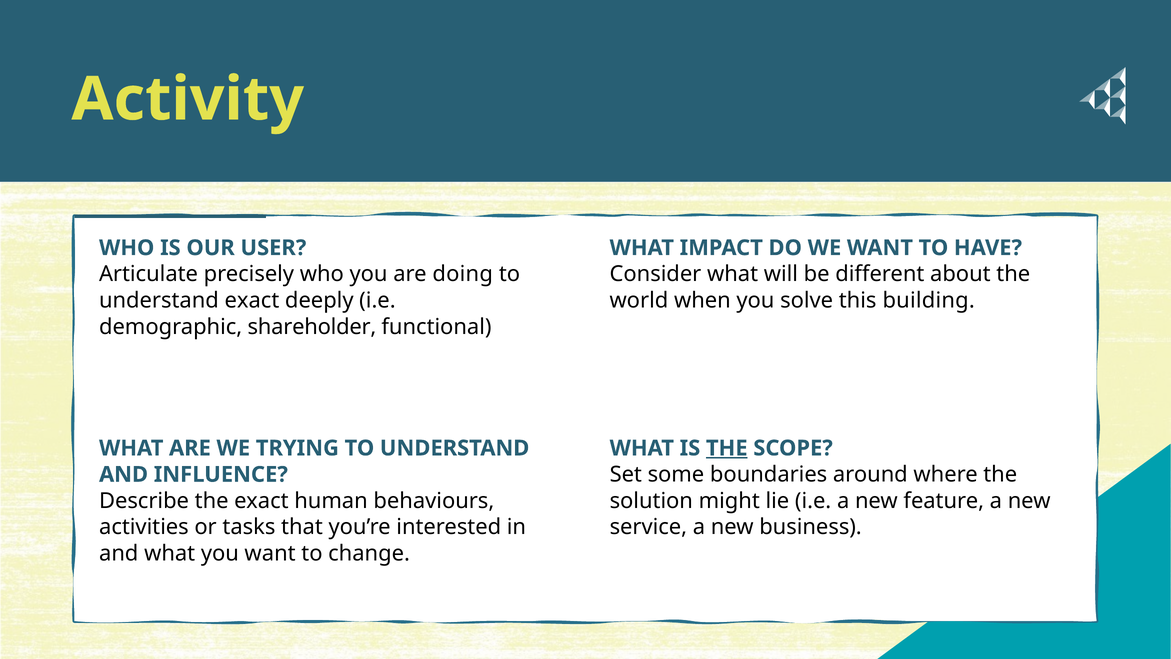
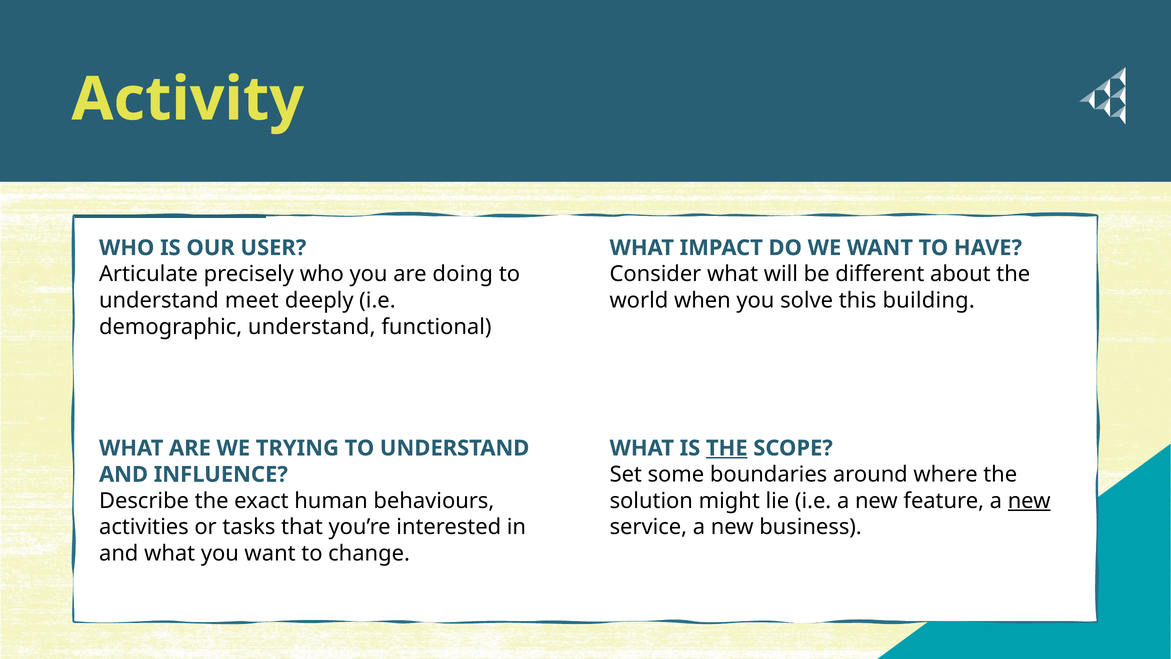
understand exact: exact -> meet (252, 300)
demographic shareholder: shareholder -> understand (312, 327)
new underline: none -> present (1029, 501)
